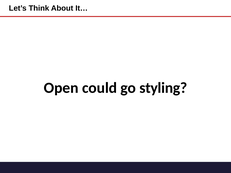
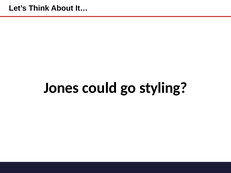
Open: Open -> Jones (61, 88)
